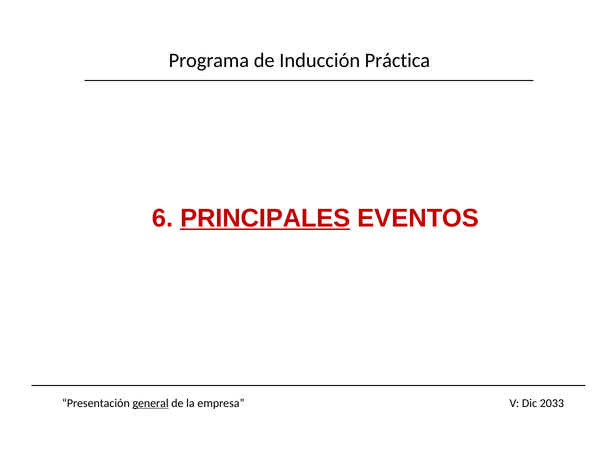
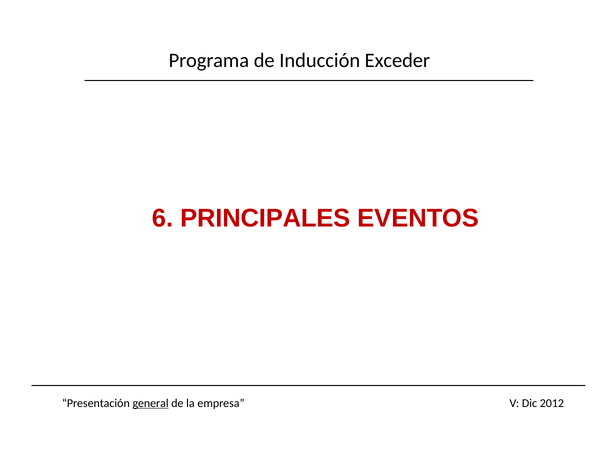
Práctica: Práctica -> Exceder (397, 61)
PRINCIPALES underline: present -> none (265, 218)
2033: 2033 -> 2012 (552, 403)
